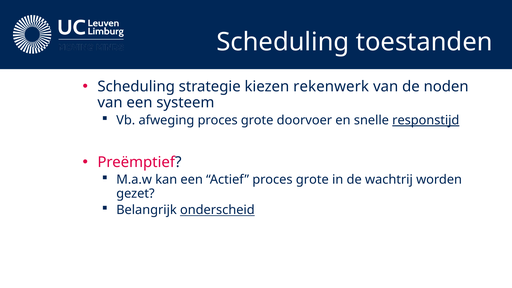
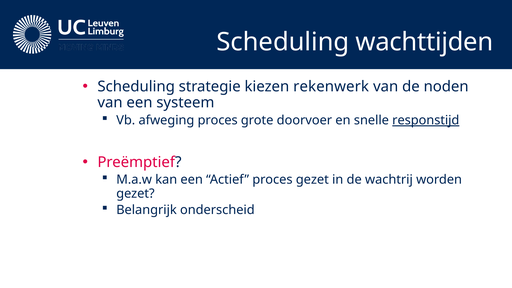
toestanden: toestanden -> wachttijden (424, 42)
Actief proces grote: grote -> gezet (312, 180)
onderscheid underline: present -> none (217, 210)
